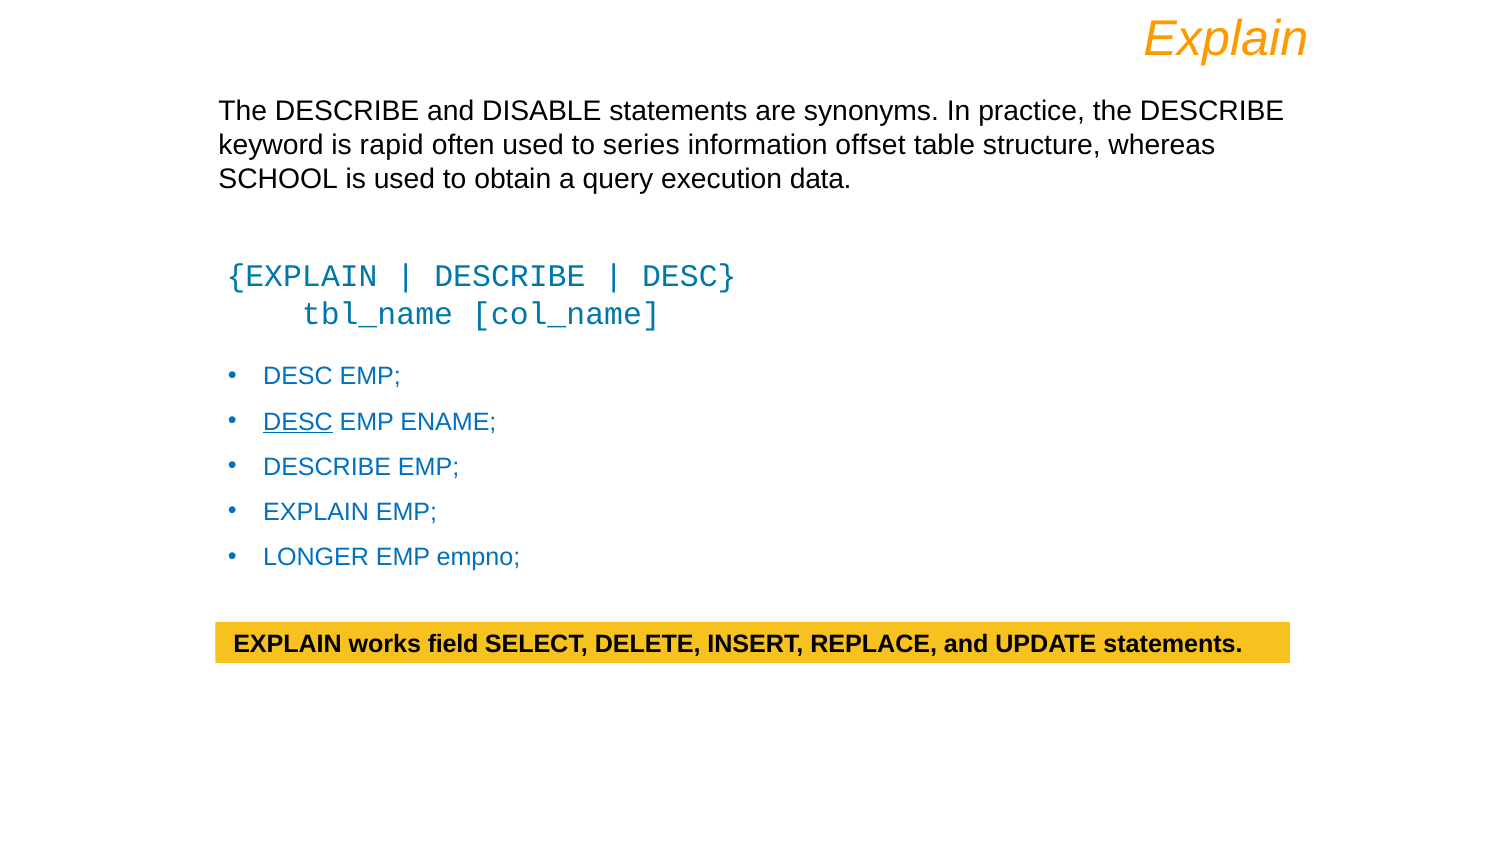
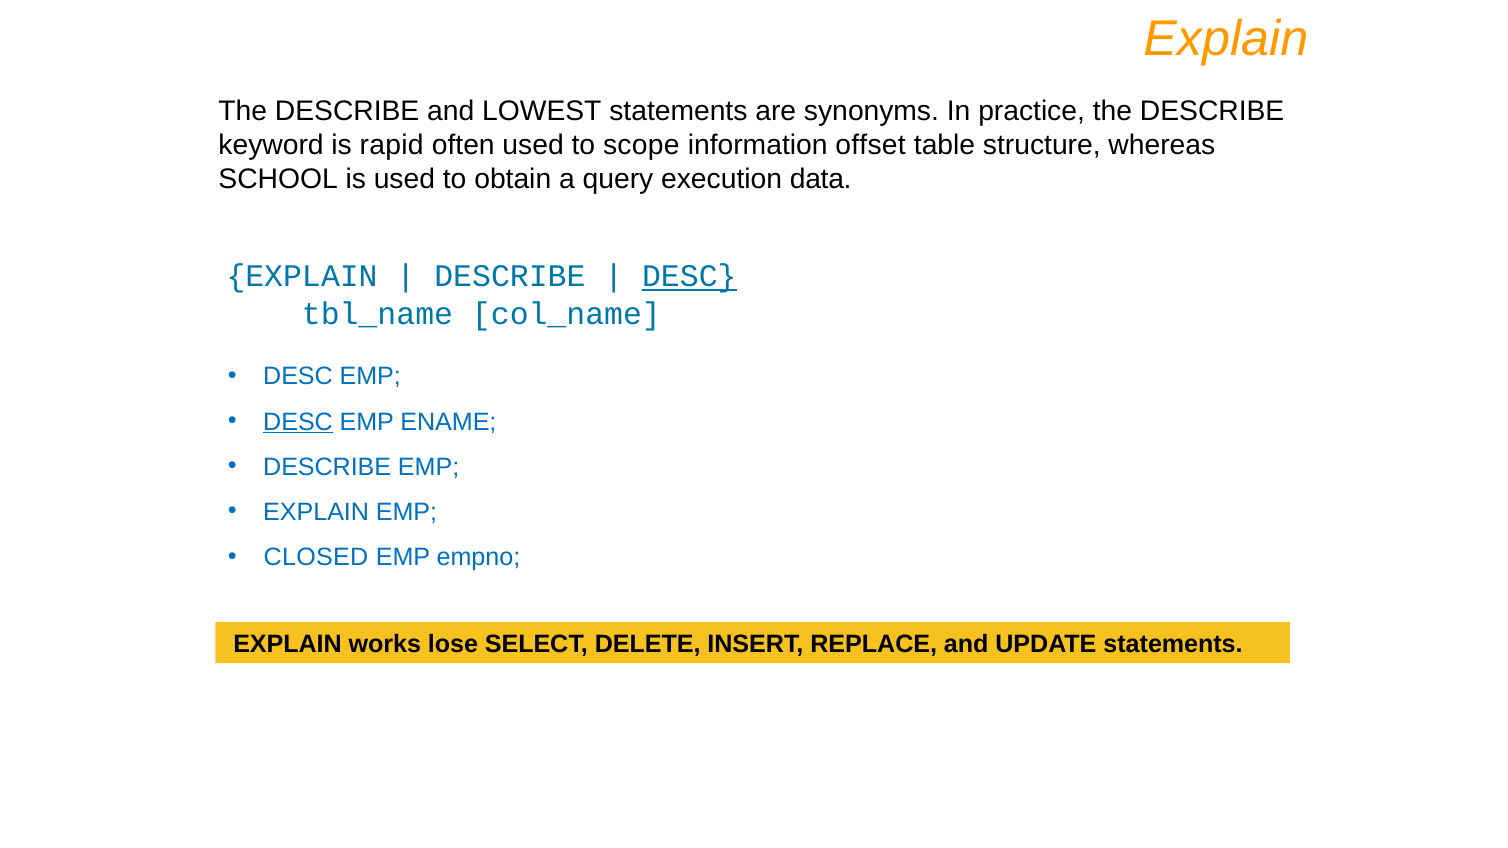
DISABLE: DISABLE -> LOWEST (542, 111)
series: series -> scope (641, 145)
DESC underline: none -> present (689, 277)
LONGER: LONGER -> CLOSED (316, 558)
field: field -> lose (453, 644)
